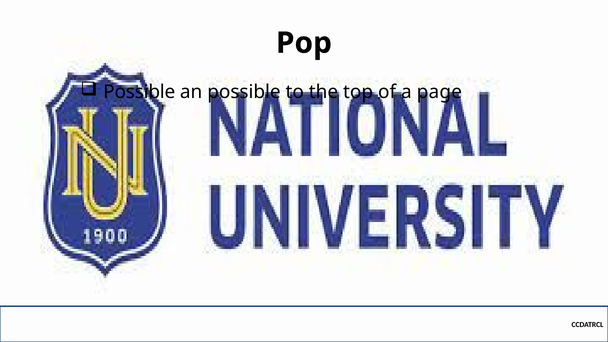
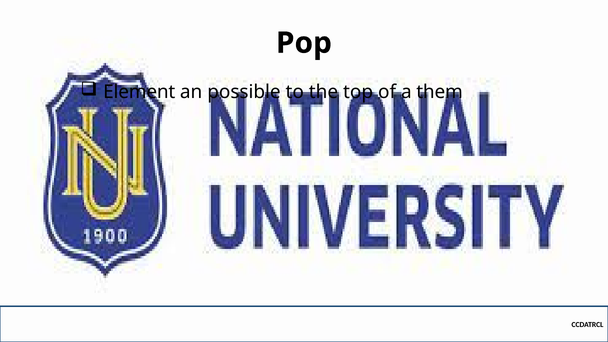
Possible: Possible -> Element (139, 92)
page: page -> them (440, 92)
